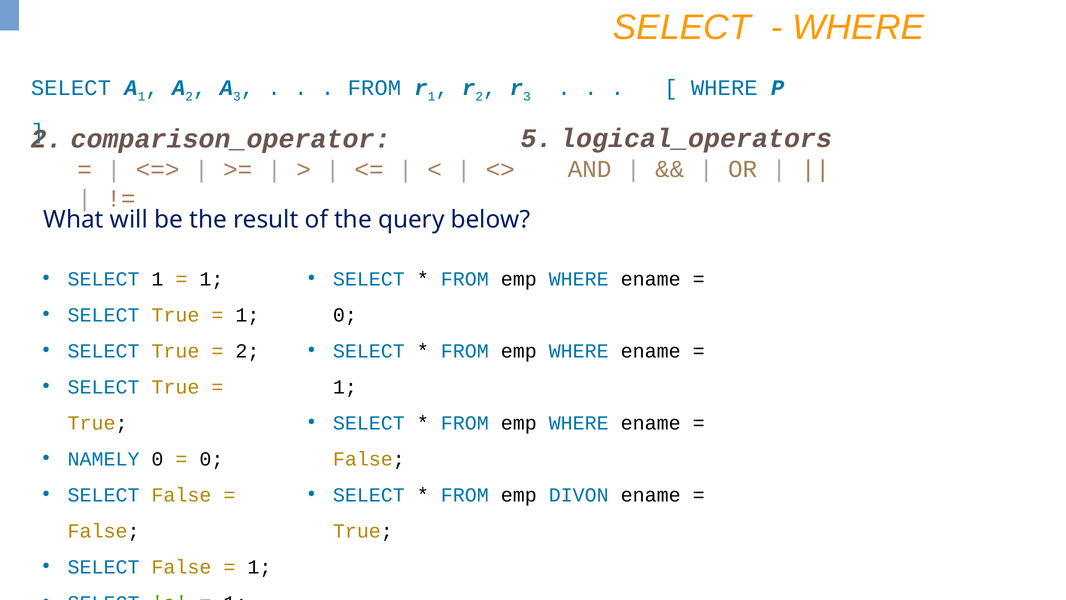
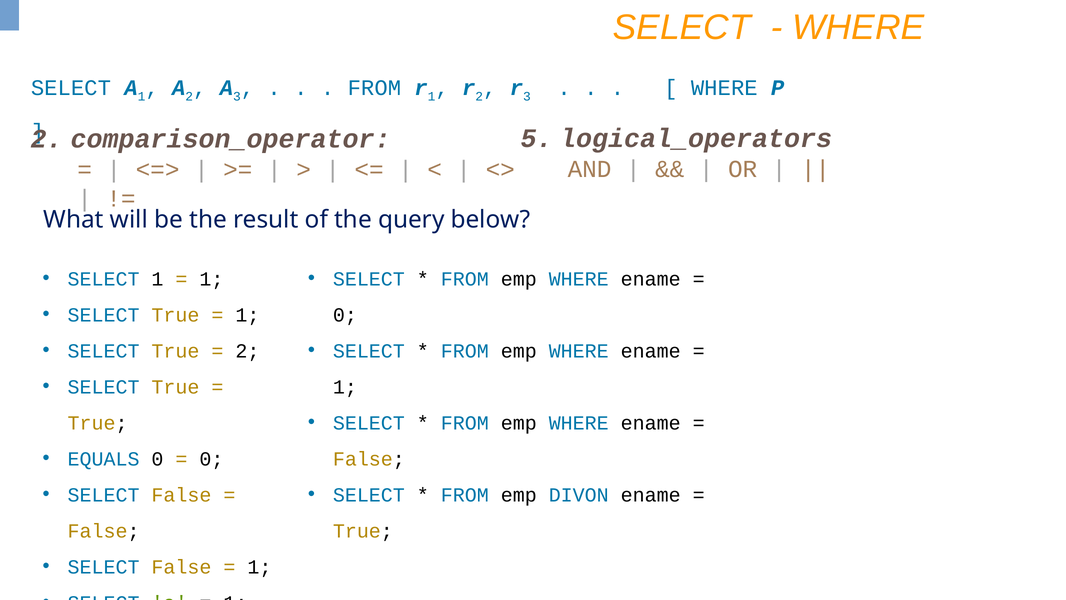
NAMELY: NAMELY -> EQUALS (104, 459)
